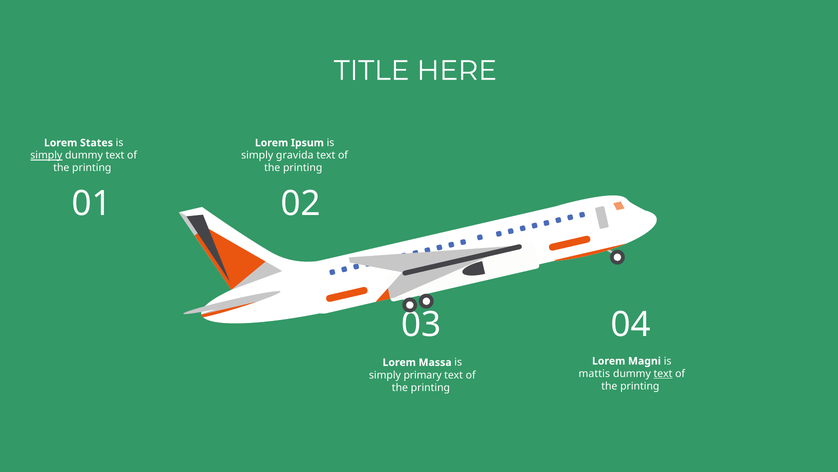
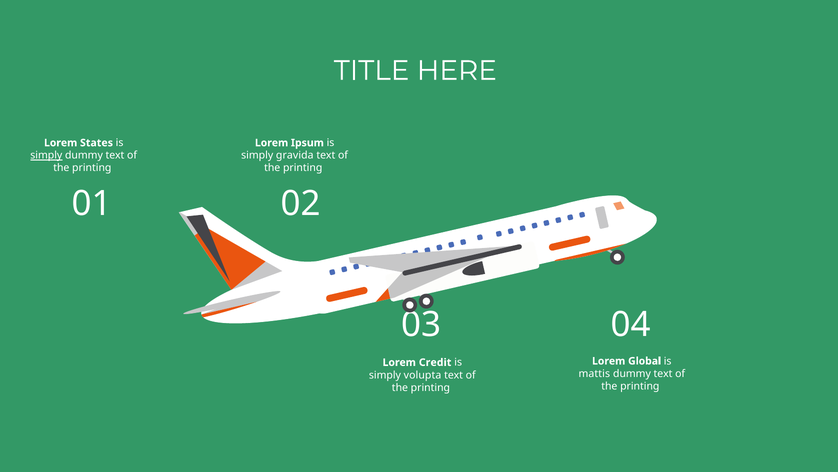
Magni: Magni -> Global (645, 361)
Massa: Massa -> Credit (435, 362)
text underline: present -> none (663, 373)
primary: primary -> volupta (423, 375)
